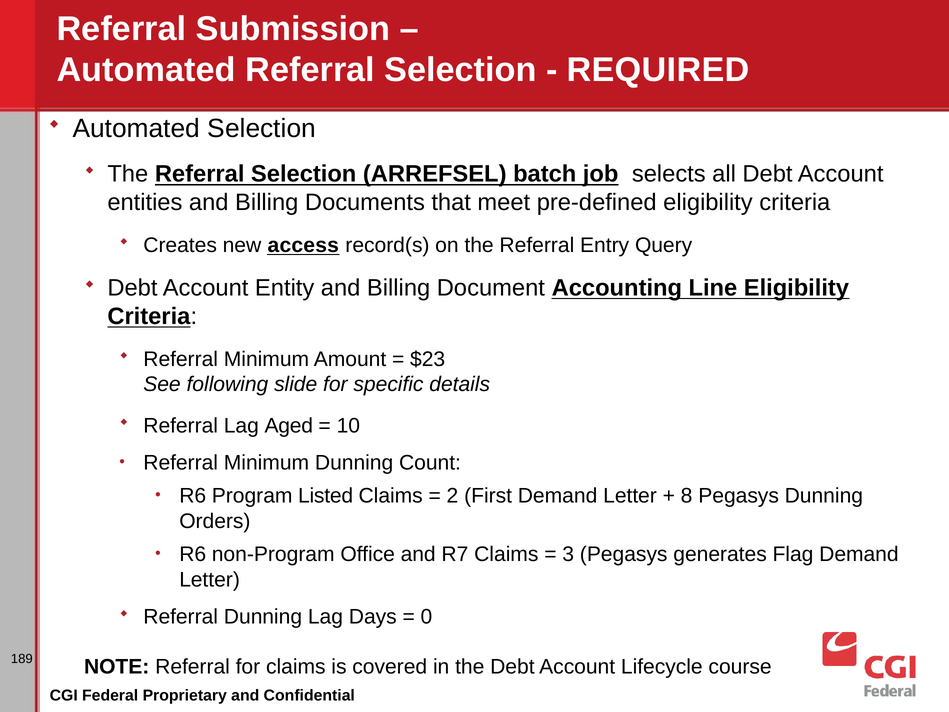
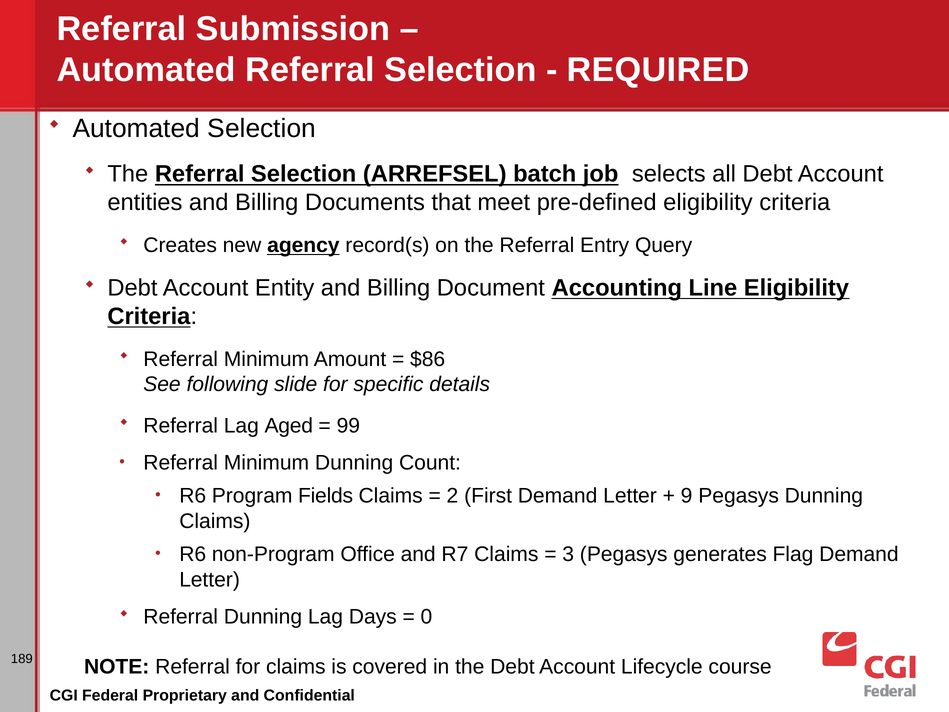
access: access -> agency (303, 245)
$23: $23 -> $86 (428, 359)
10: 10 -> 99 (348, 425)
Listed: Listed -> Fields (326, 496)
8: 8 -> 9 (687, 496)
Orders: Orders -> Claims (215, 521)
